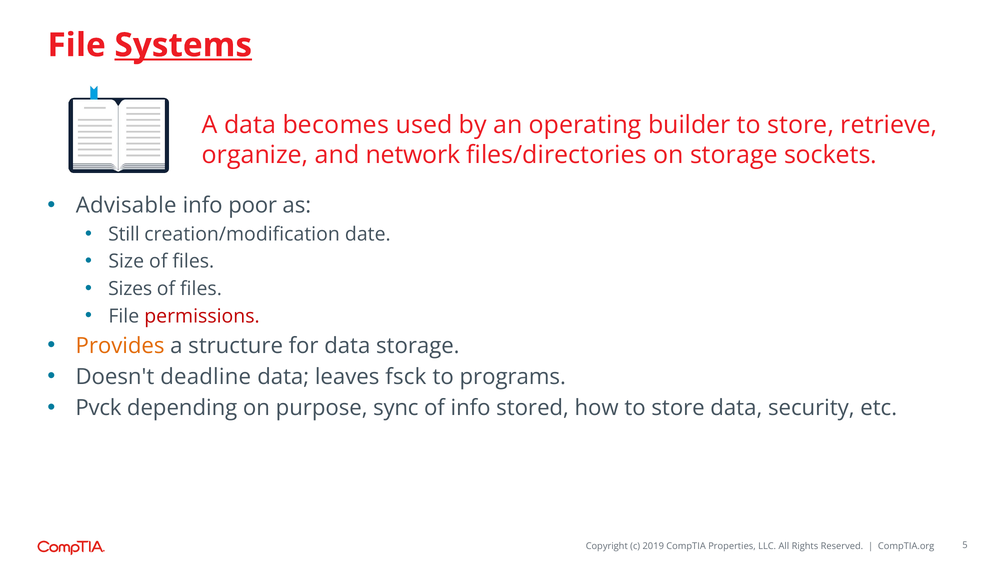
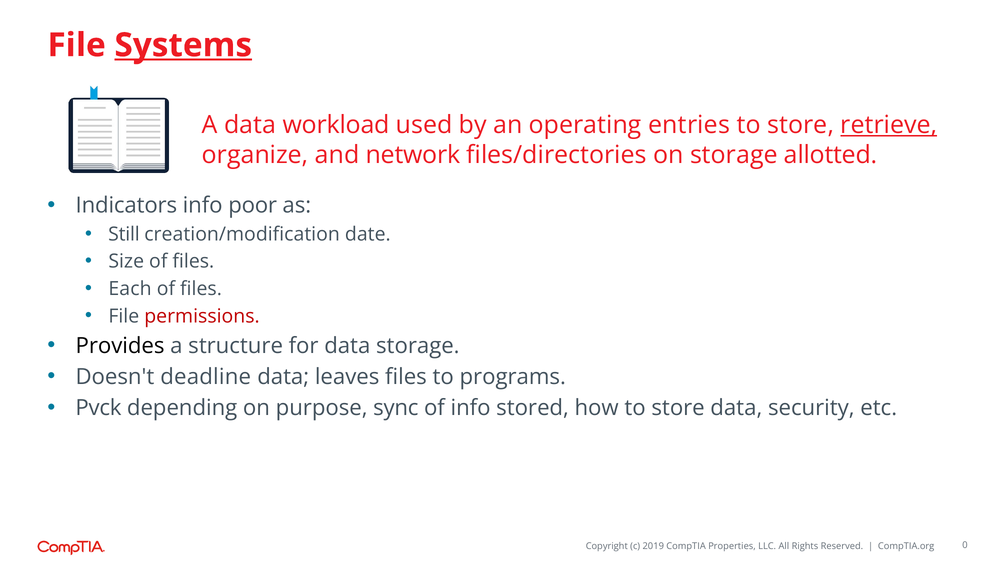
becomes: becomes -> workload (336, 125)
builder: builder -> entries (689, 125)
retrieve underline: none -> present (889, 125)
sockets: sockets -> allotted (831, 155)
Advisable: Advisable -> Indicators (126, 206)
Sizes: Sizes -> Each (130, 289)
Provides colour: orange -> black (120, 346)
leaves fsck: fsck -> files (406, 377)
5: 5 -> 0 (965, 545)
